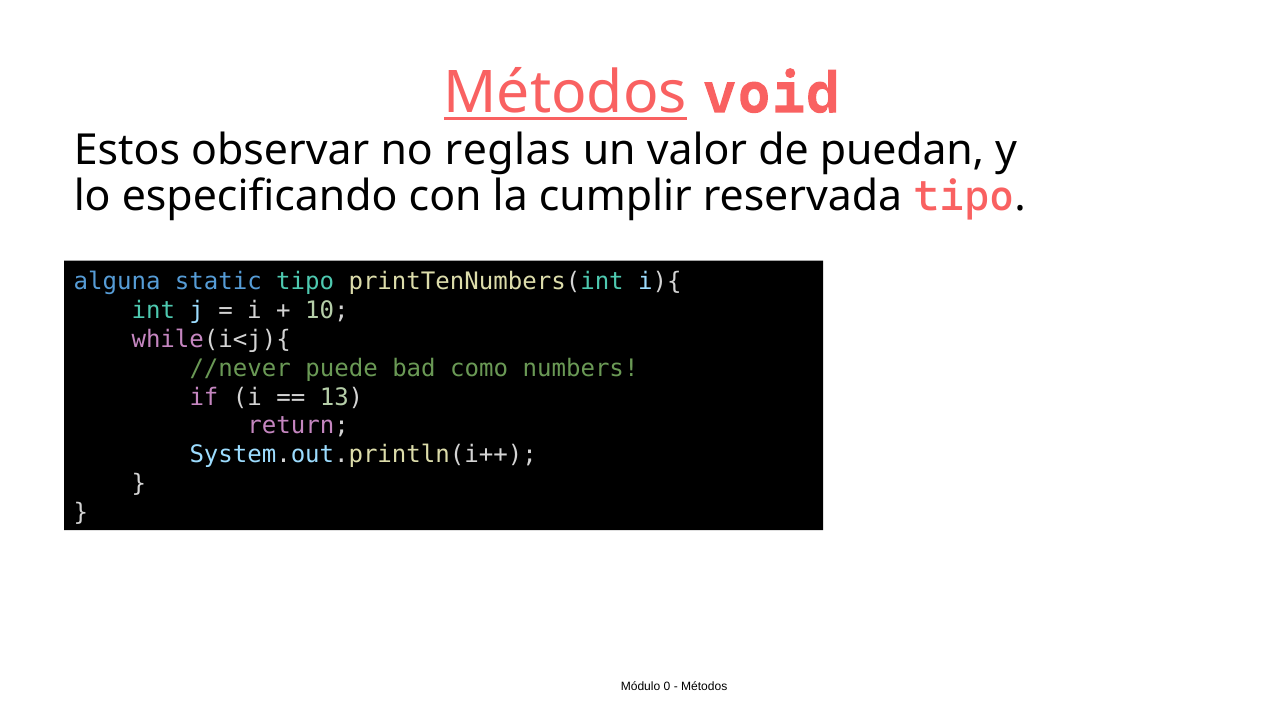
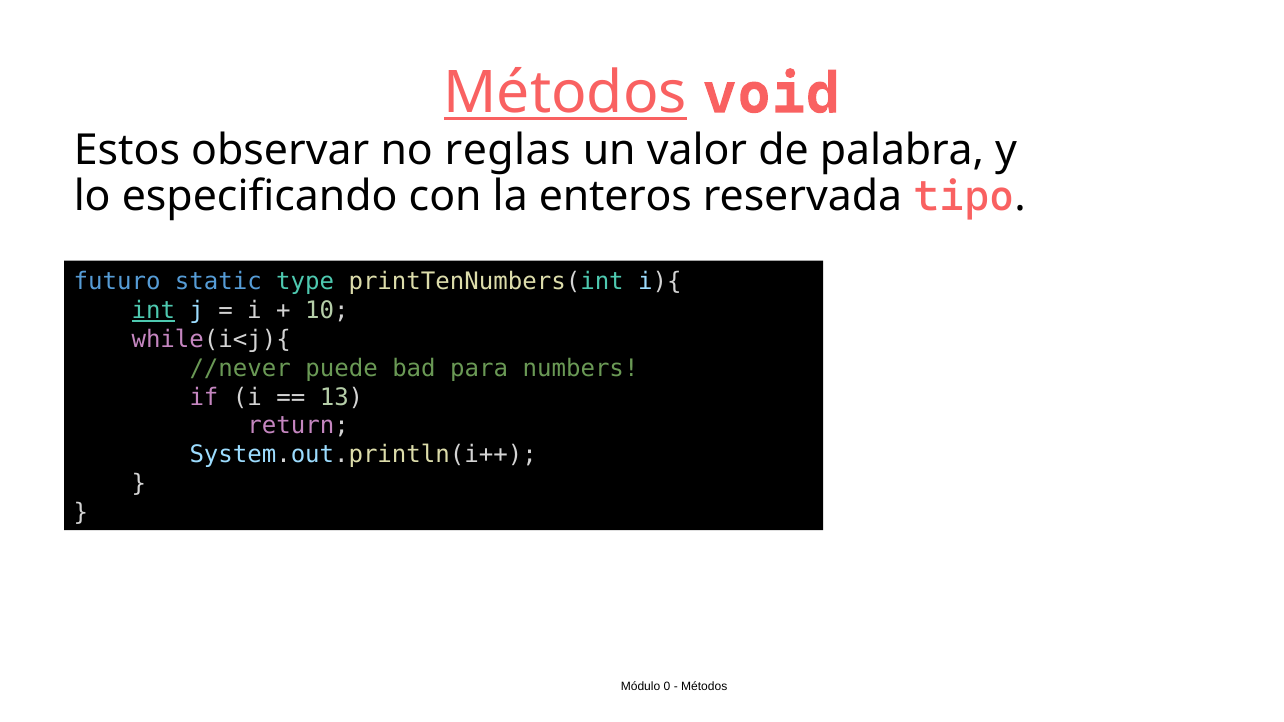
puedan: puedan -> palabra (902, 150)
cumplir: cumplir -> enteros (615, 197)
alguna: alguna -> futuro (117, 282)
static tipo: tipo -> type (305, 282)
int underline: none -> present (153, 311)
como: como -> para (479, 368)
